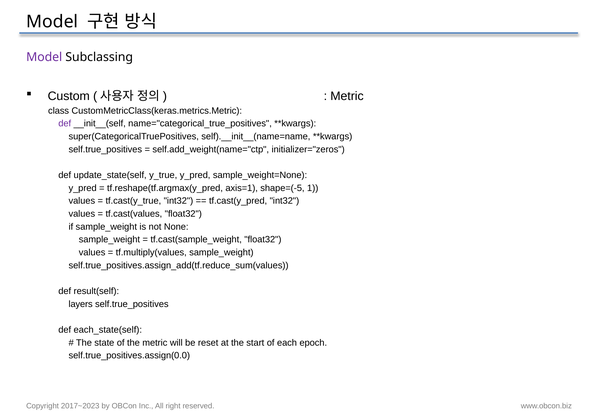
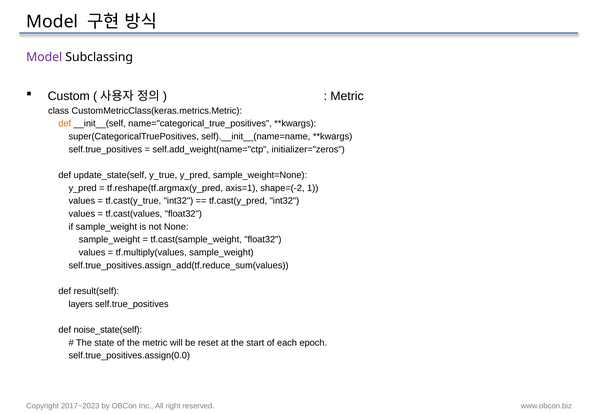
def colour: purple -> orange (65, 124)
shape=(-5: shape=(-5 -> shape=(-2 (282, 188)
each_state(self: each_state(self -> noise_state(self (108, 330)
